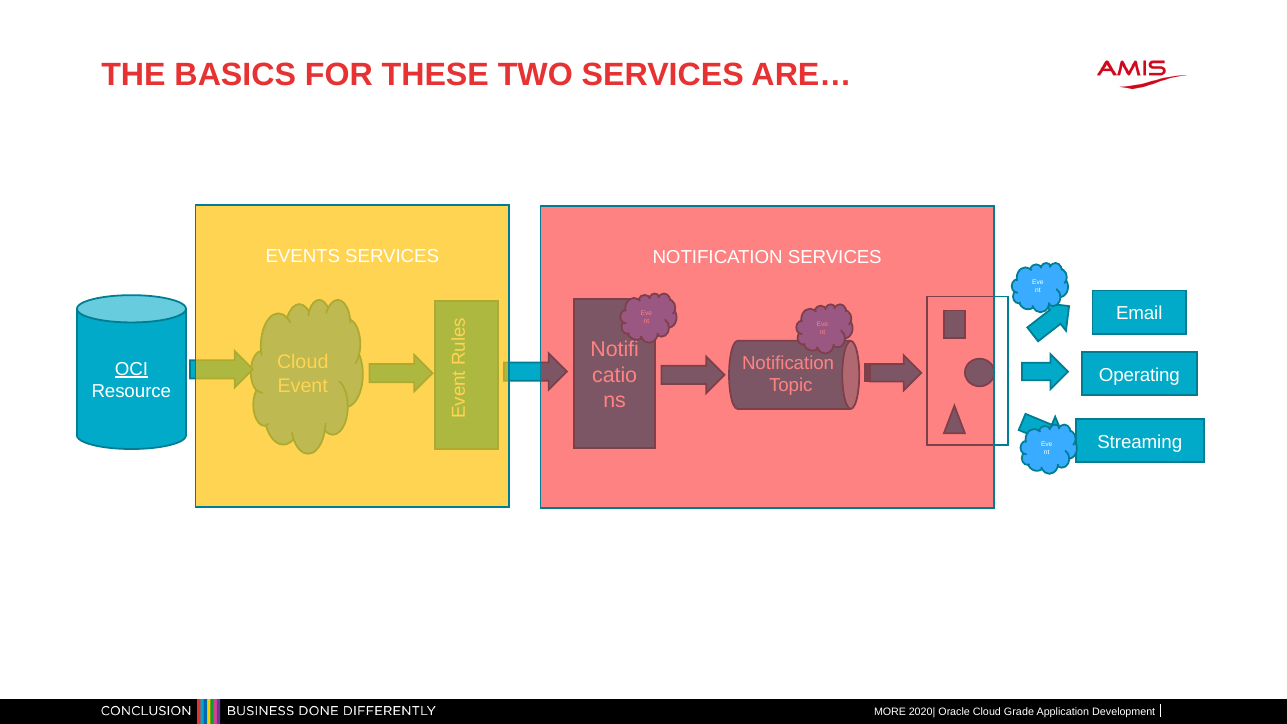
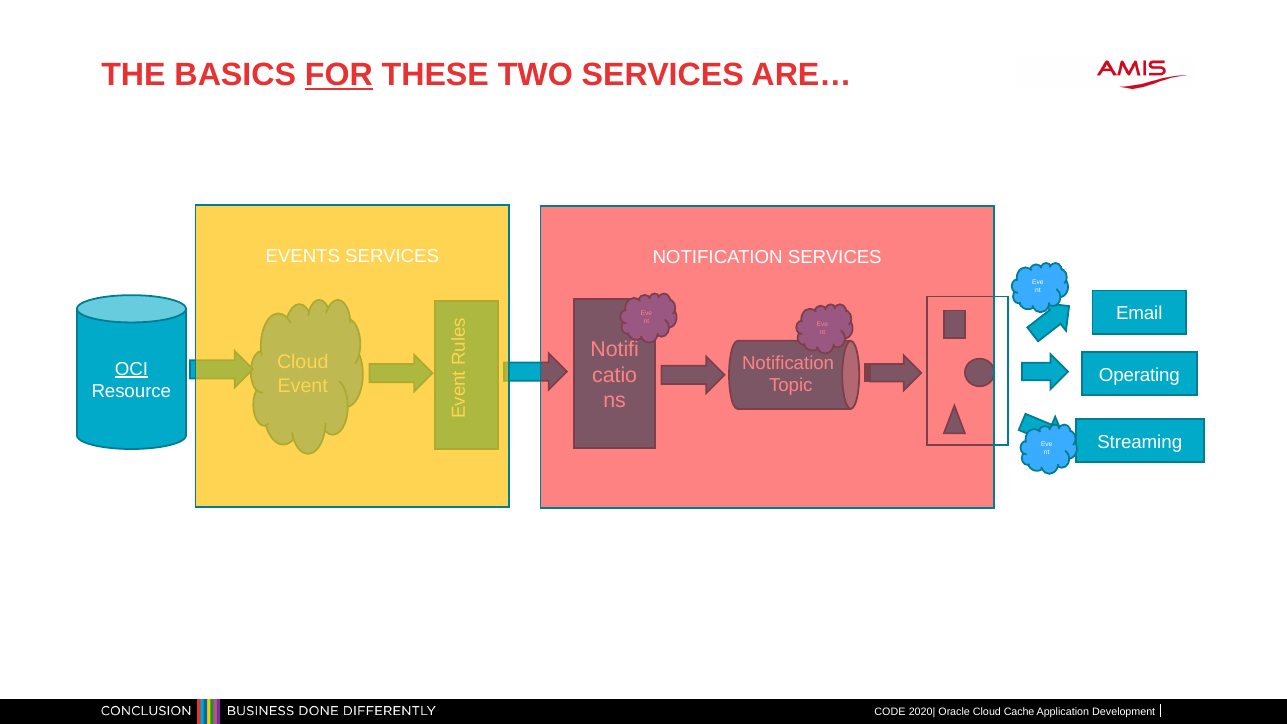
FOR underline: none -> present (339, 75)
MORE: MORE -> CODE (890, 712)
Grade: Grade -> Cache (1019, 712)
